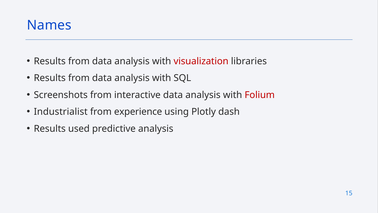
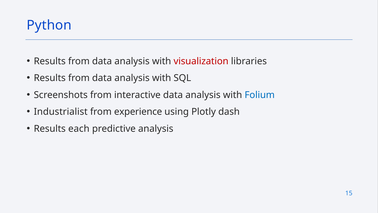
Names: Names -> Python (49, 25)
Folium colour: red -> blue (260, 95)
used: used -> each (79, 129)
